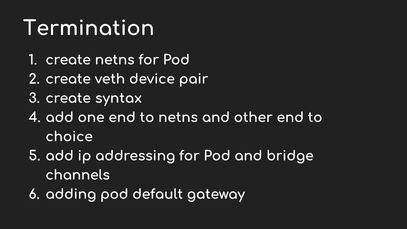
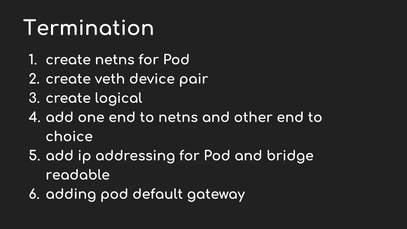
syntax: syntax -> logical (119, 98)
channels: channels -> readable (78, 175)
